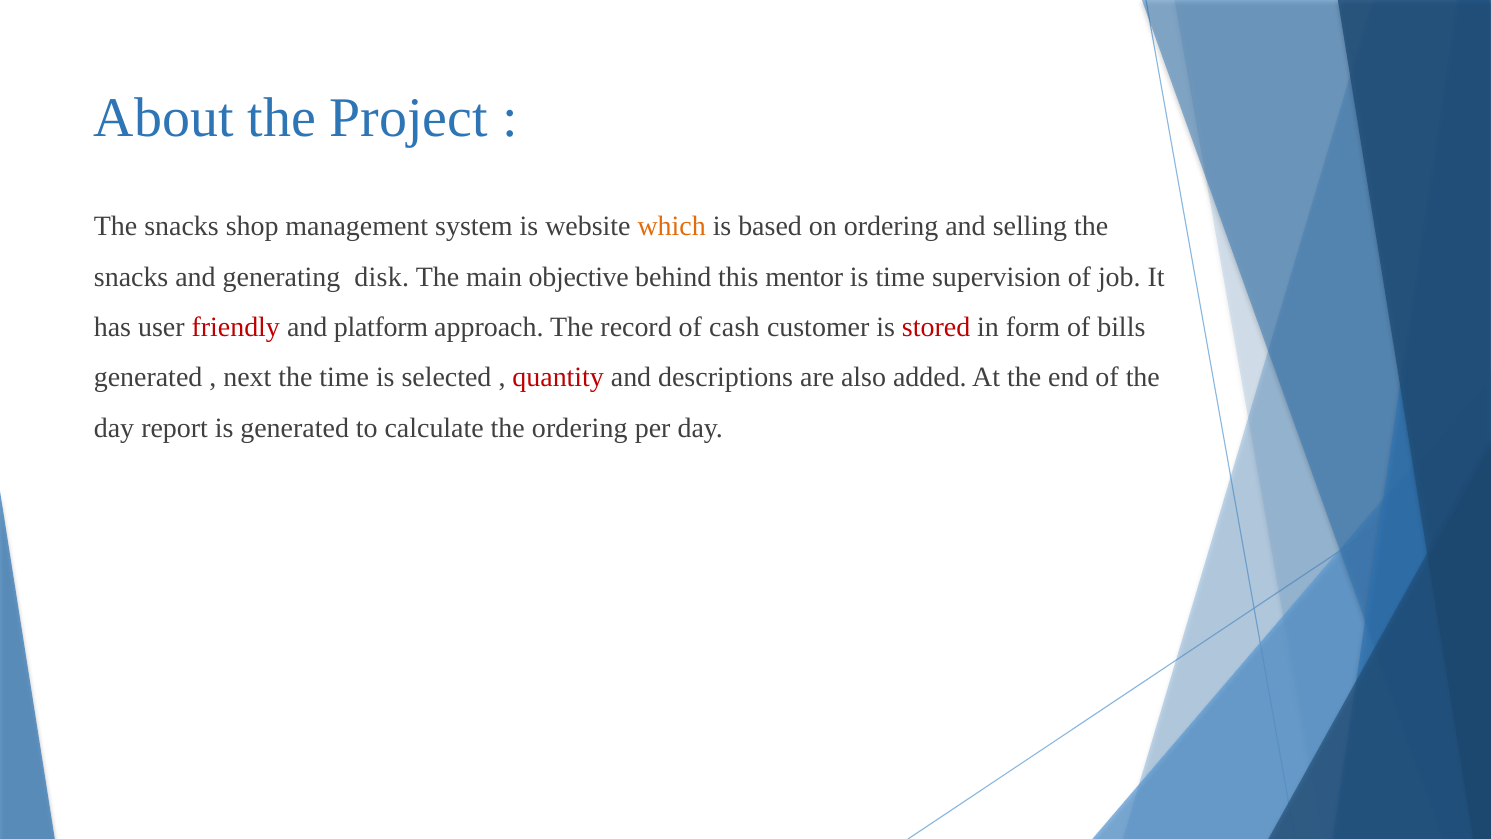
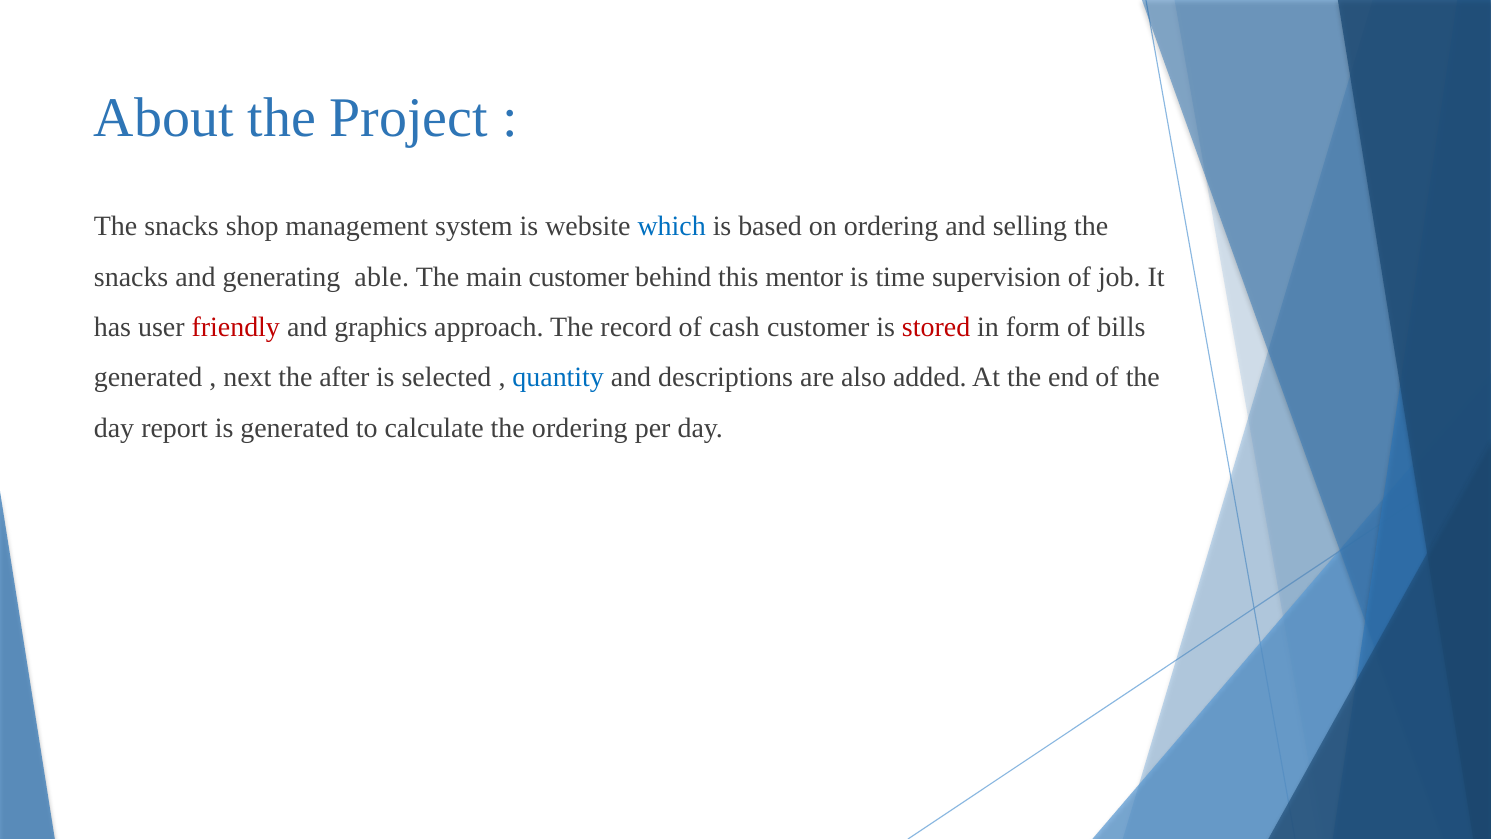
which colour: orange -> blue (672, 227)
disk: disk -> able (382, 277)
main objective: objective -> customer (579, 277)
platform: platform -> graphics (381, 327)
the time: time -> after (344, 378)
quantity colour: red -> blue (558, 378)
